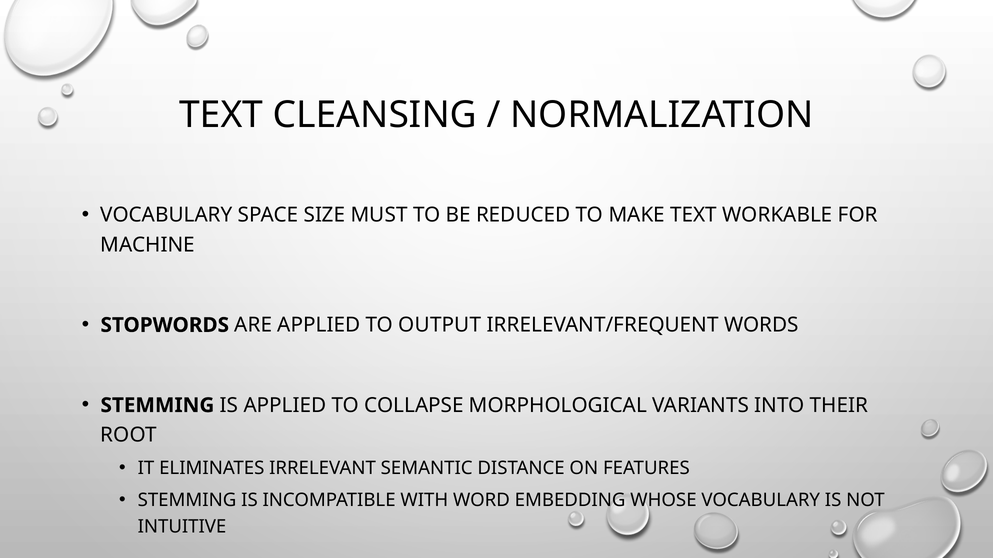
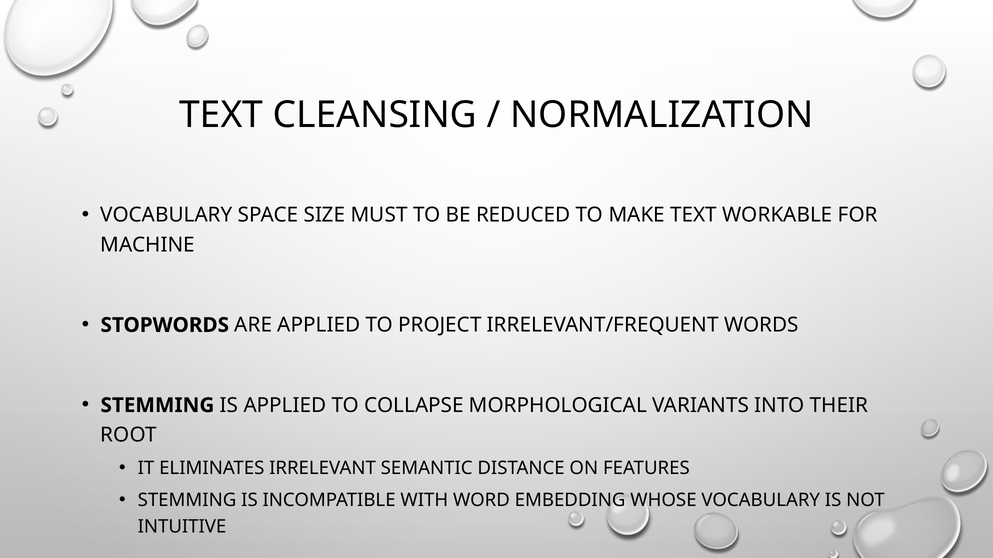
OUTPUT: OUTPUT -> PROJECT (440, 325)
